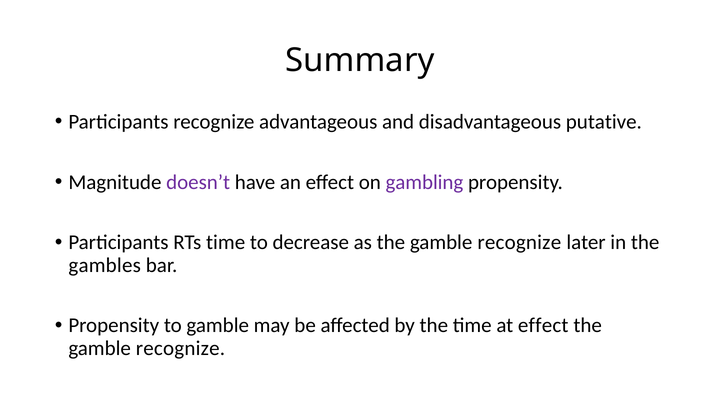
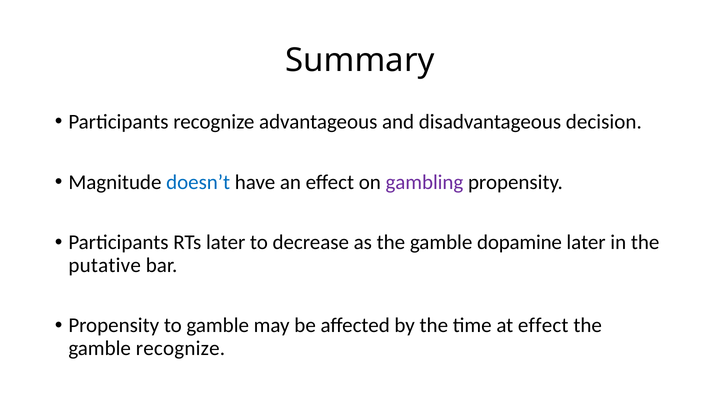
putative: putative -> decision (604, 122)
doesn’t colour: purple -> blue (198, 182)
RTs time: time -> later (226, 242)
as the gamble recognize: recognize -> dopamine (519, 242)
gambles: gambles -> putative (105, 265)
